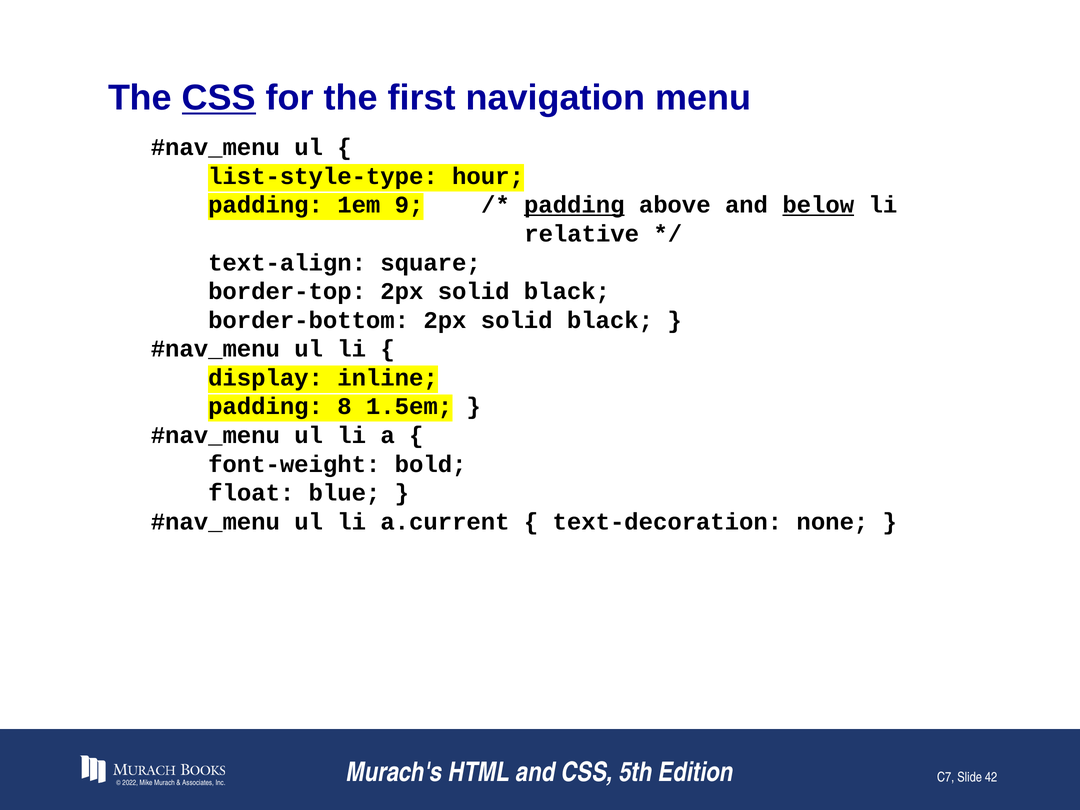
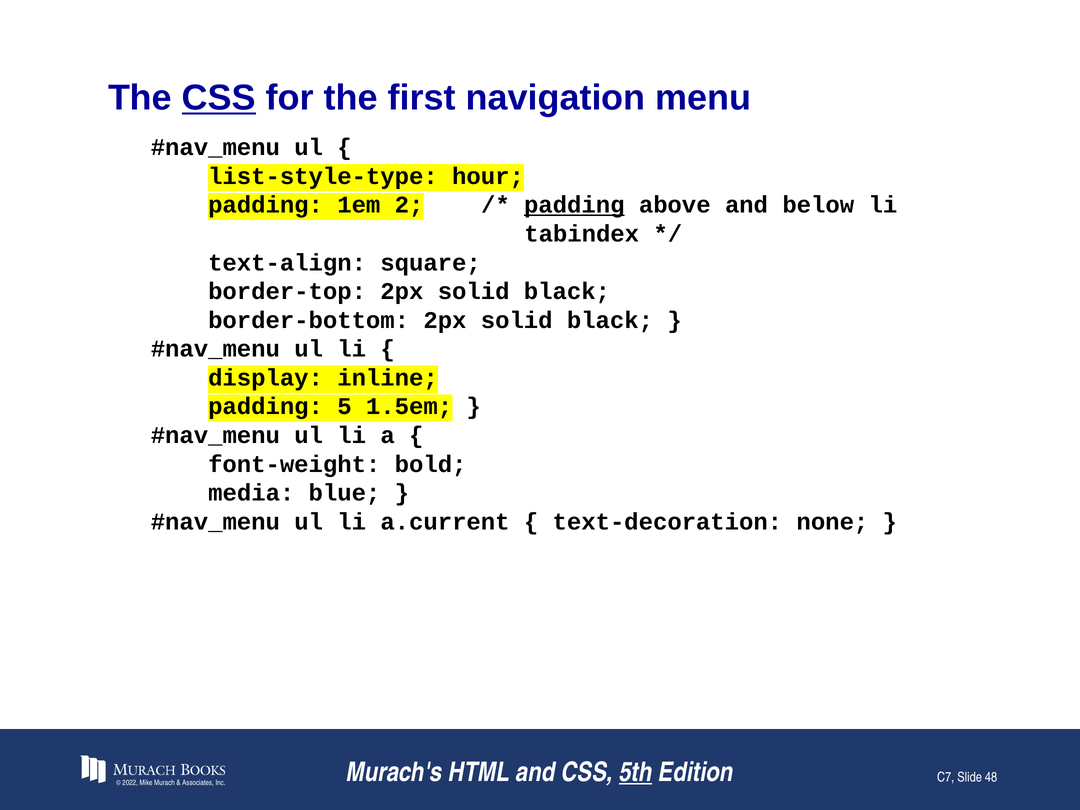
9: 9 -> 2 (409, 205)
below underline: present -> none (818, 205)
relative: relative -> tabindex (582, 234)
8: 8 -> 5 (345, 407)
float: float -> media (251, 493)
5th underline: none -> present (636, 772)
42: 42 -> 48 (991, 777)
